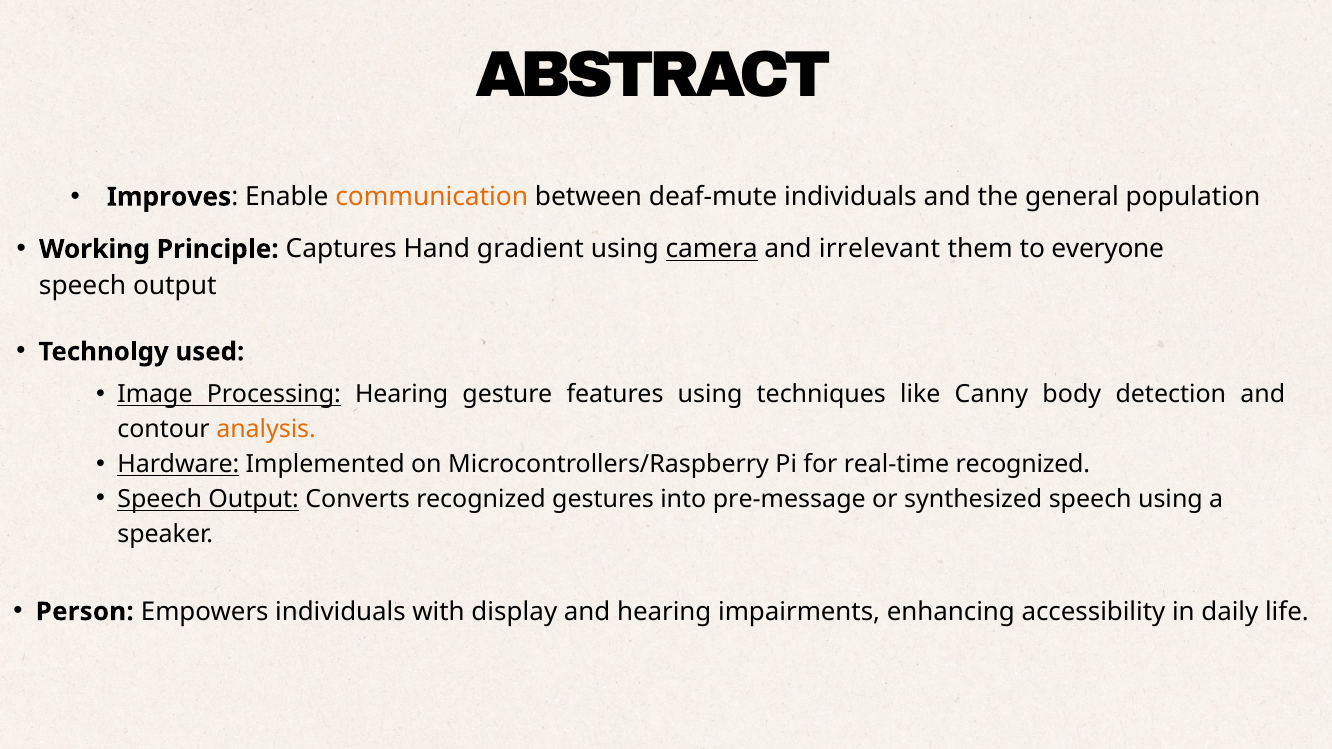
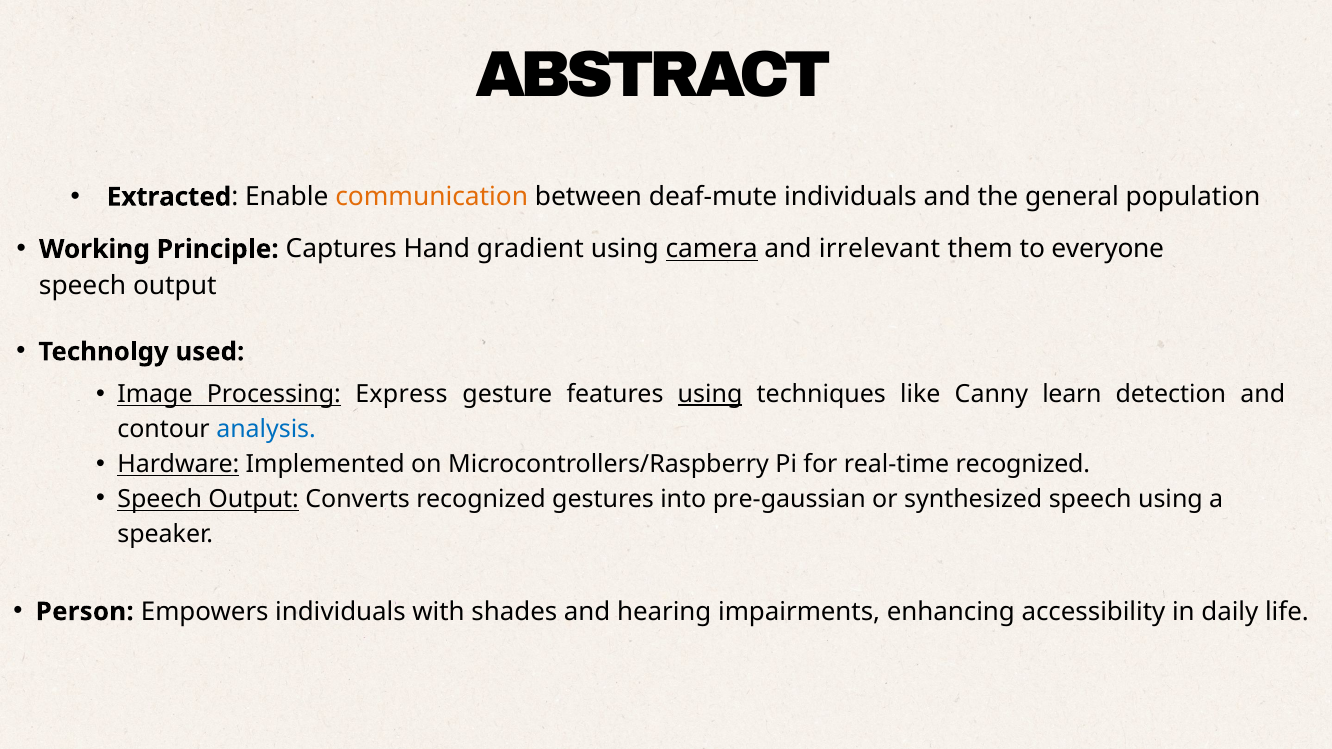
Improves: Improves -> Extracted (169, 197)
Processing Hearing: Hearing -> Express (401, 394)
using underline: none -> present (710, 394)
body: body -> learn (1072, 394)
analysis colour: orange -> blue (266, 429)
pre-message: pre-message -> pre-gaussian (789, 499)
display: display -> shades (514, 612)
